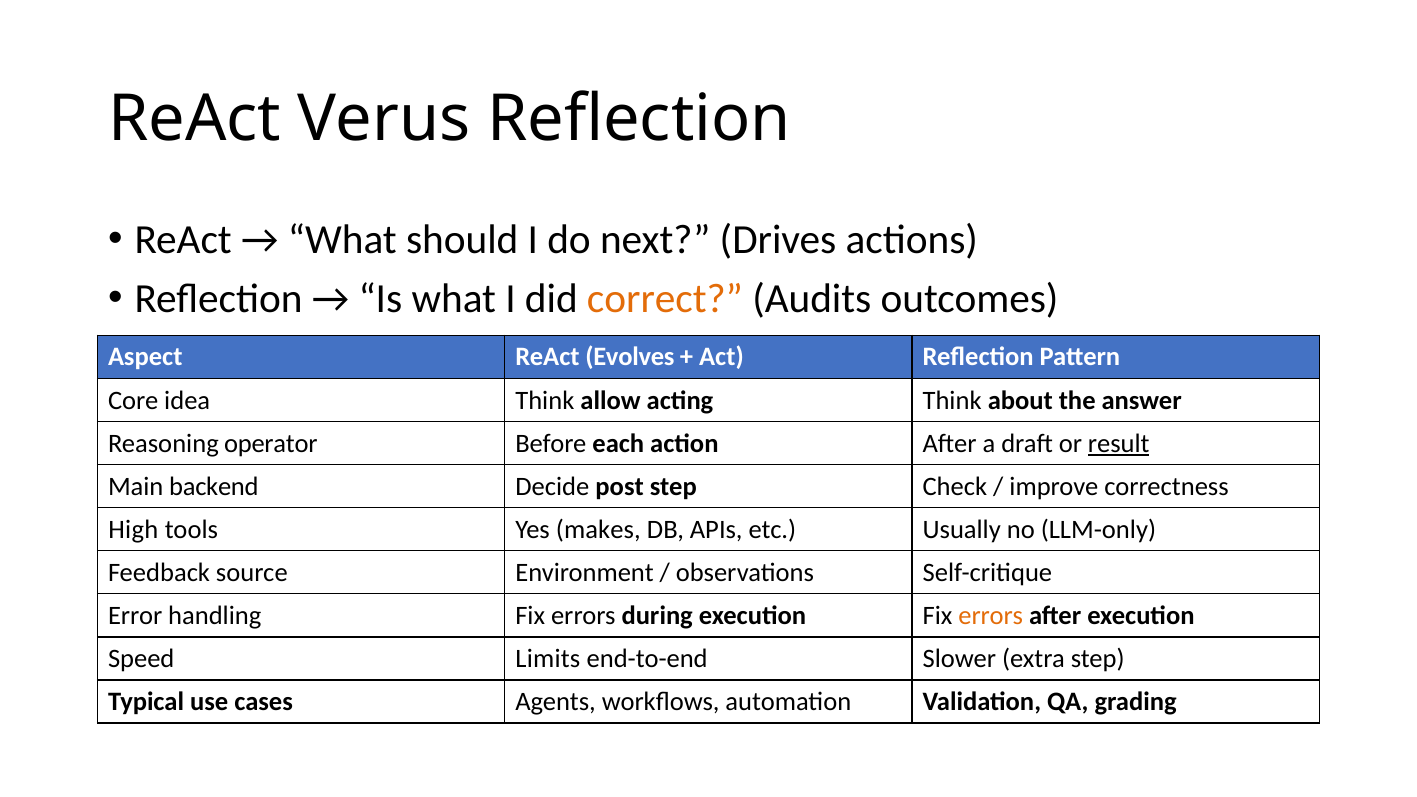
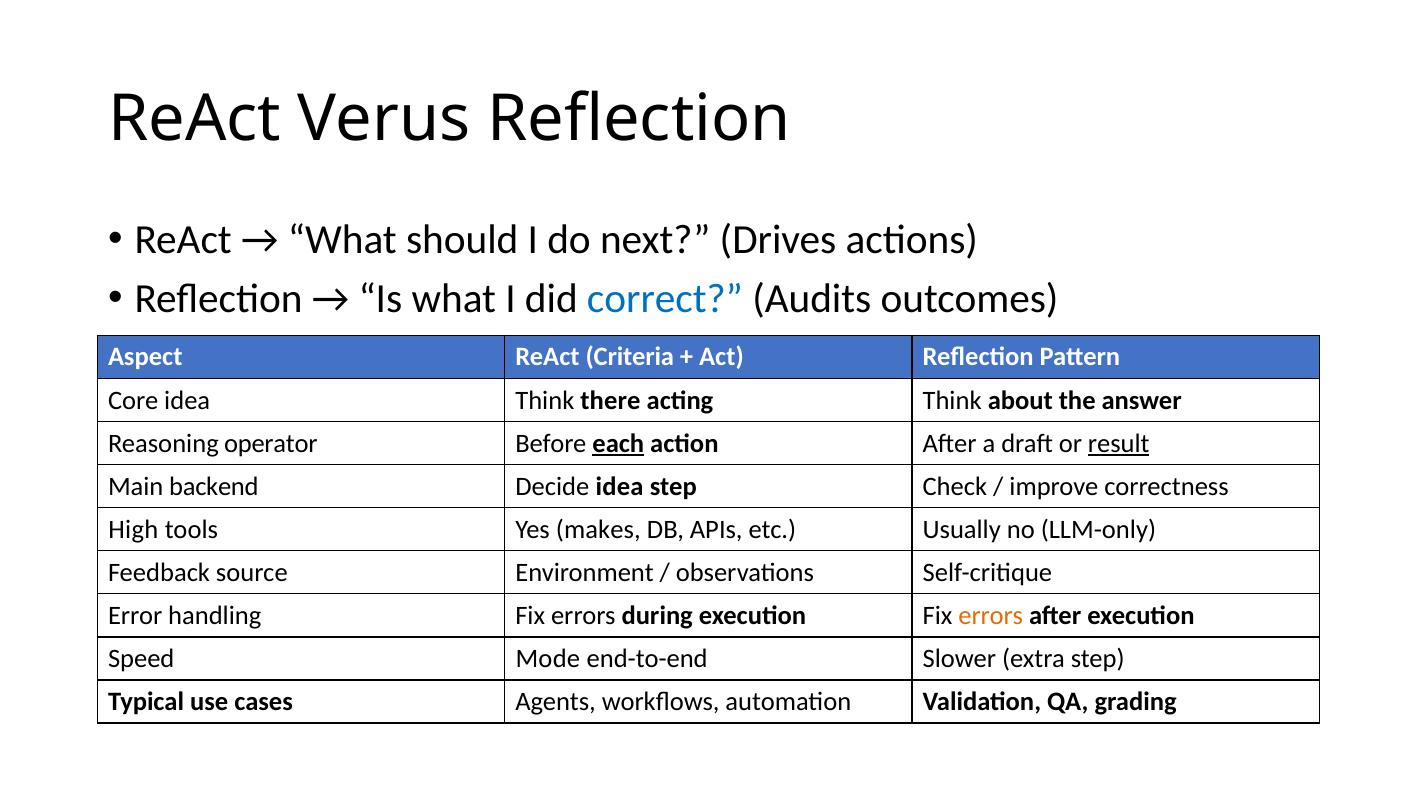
correct colour: orange -> blue (665, 299)
Evolves: Evolves -> Criteria (630, 357)
allow: allow -> there (610, 400)
each underline: none -> present (618, 443)
Decide post: post -> idea (620, 486)
Limits: Limits -> Mode (548, 659)
